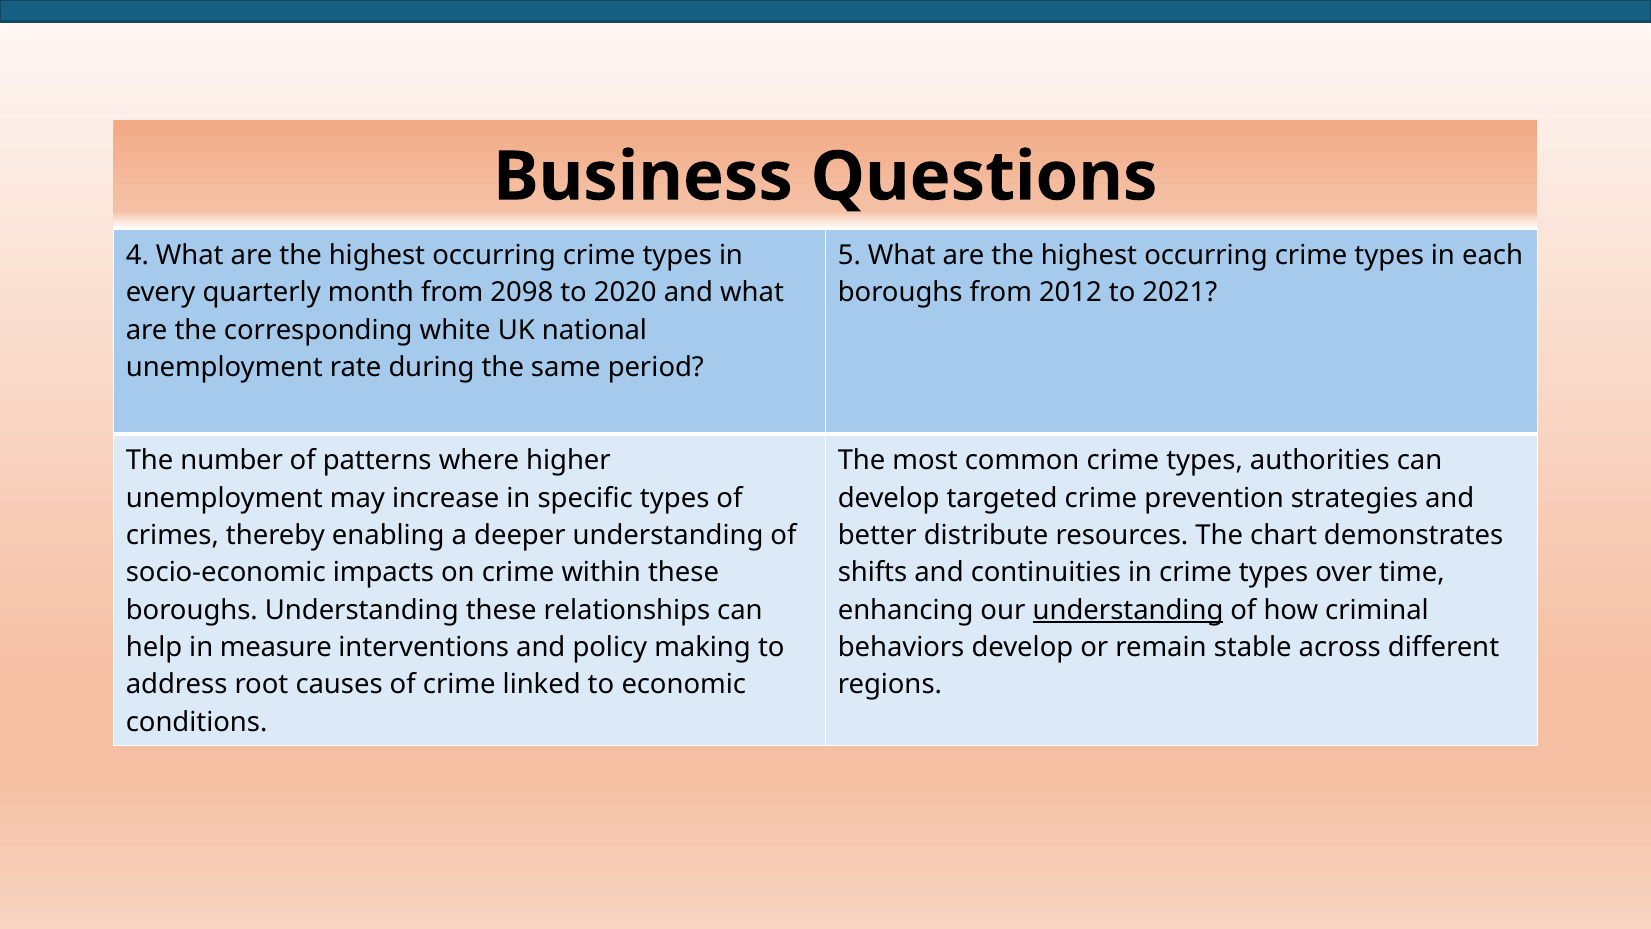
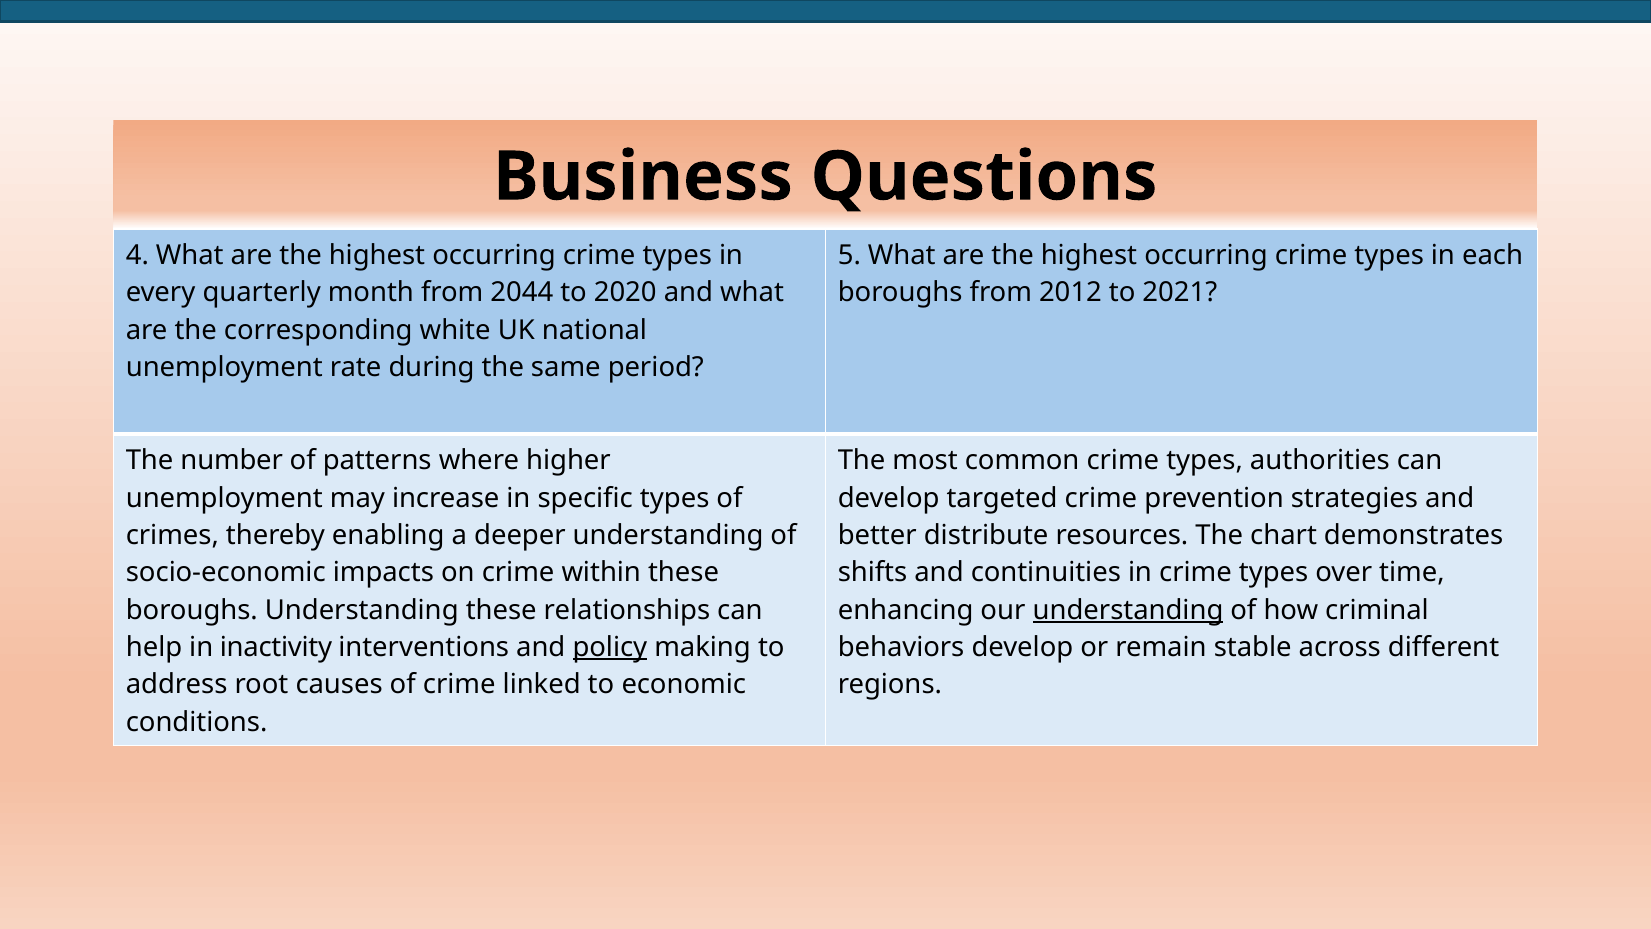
2098: 2098 -> 2044 (522, 293)
measure: measure -> inactivity (276, 647)
policy underline: none -> present (610, 647)
